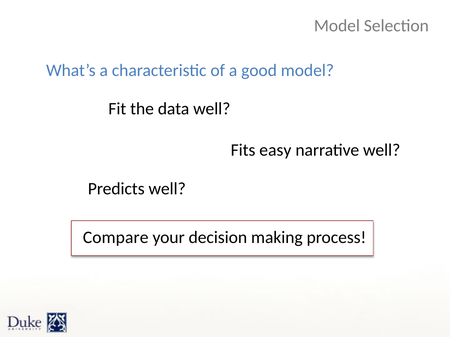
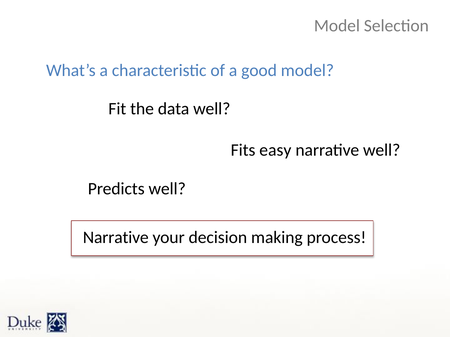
Compare: Compare -> Narrative (116, 238)
